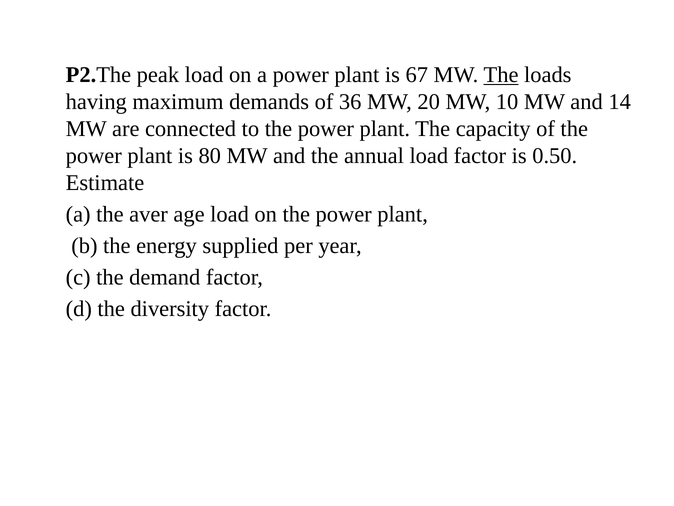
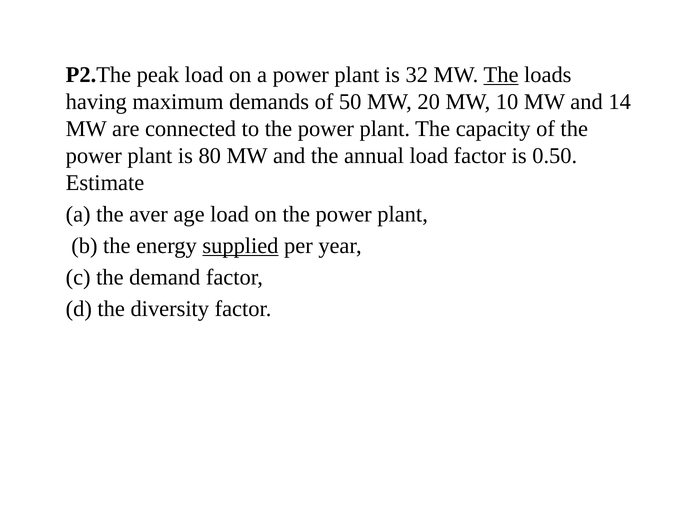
67: 67 -> 32 (417, 75)
36: 36 -> 50 (350, 102)
supplied underline: none -> present (240, 246)
